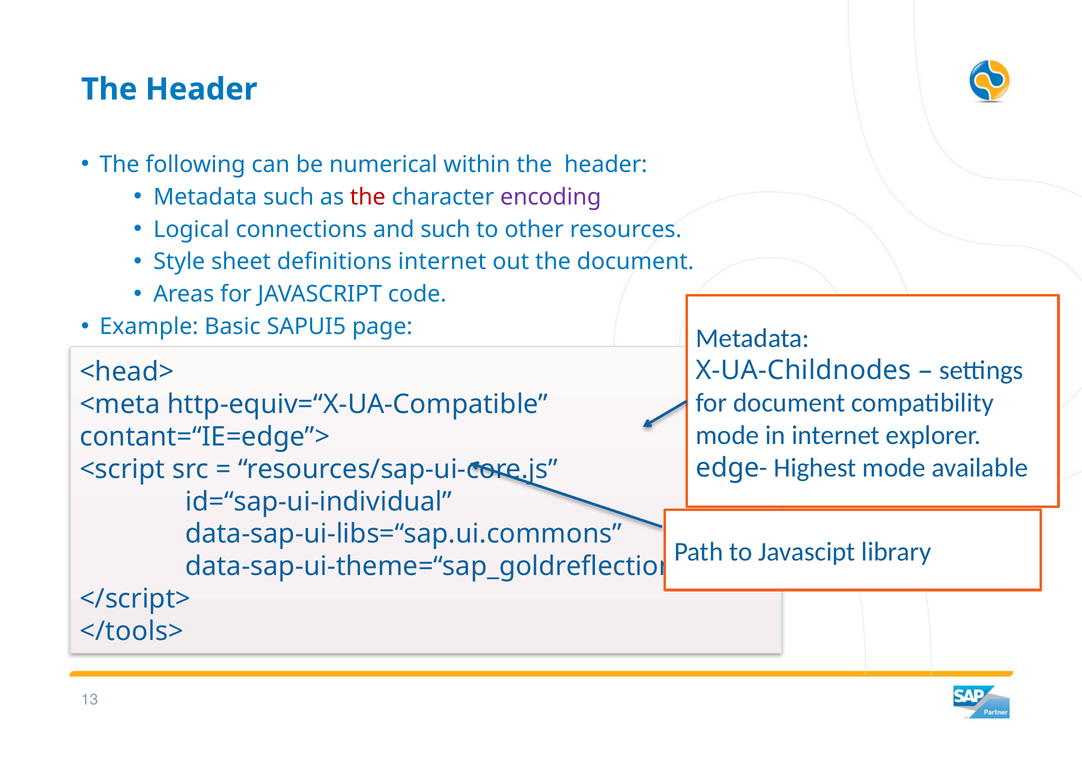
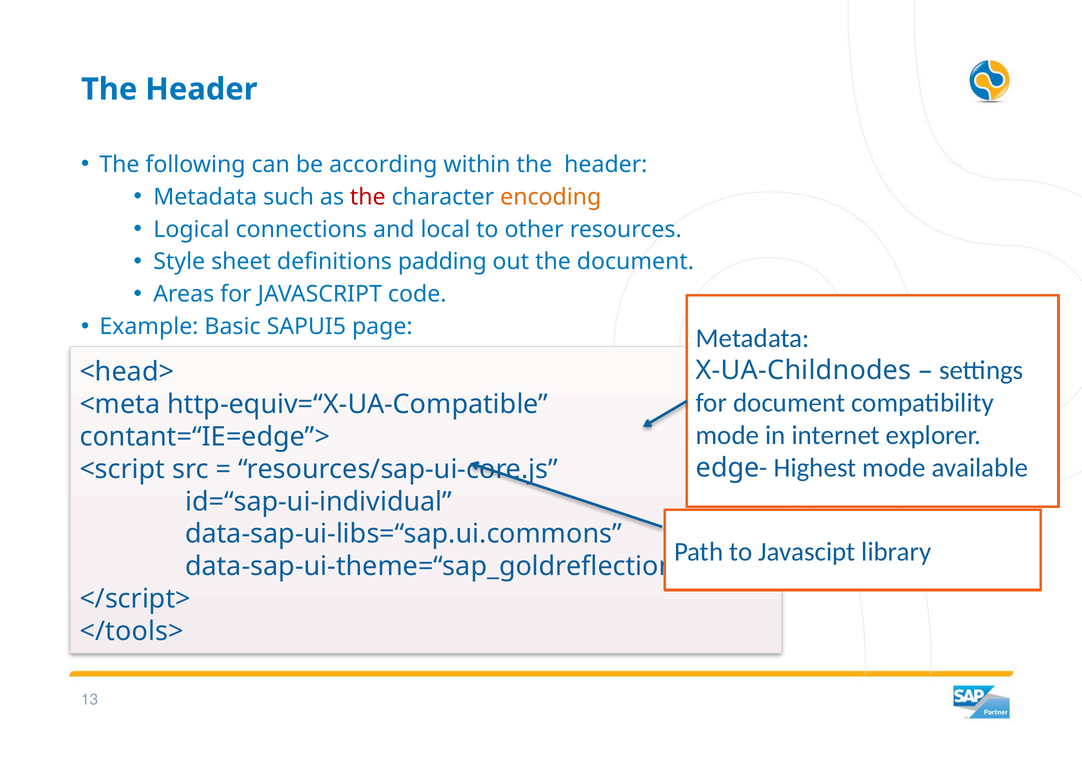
numerical: numerical -> according (383, 164)
encoding colour: purple -> orange (551, 197)
and such: such -> local (445, 229)
definitions internet: internet -> padding (442, 262)
